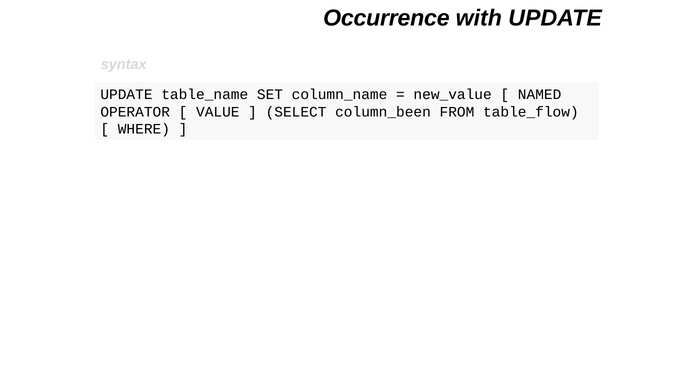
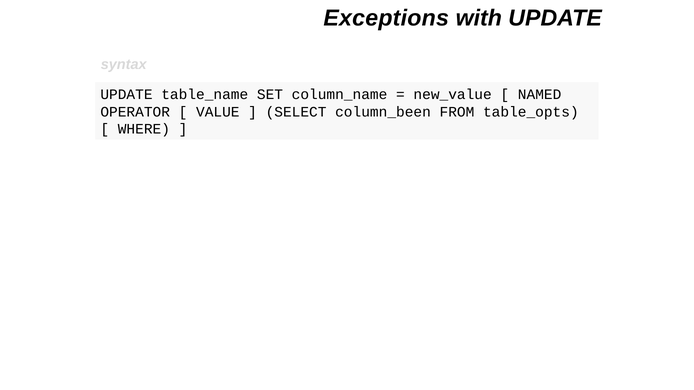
Occurrence: Occurrence -> Exceptions (386, 18)
table_flow: table_flow -> table_opts (531, 112)
